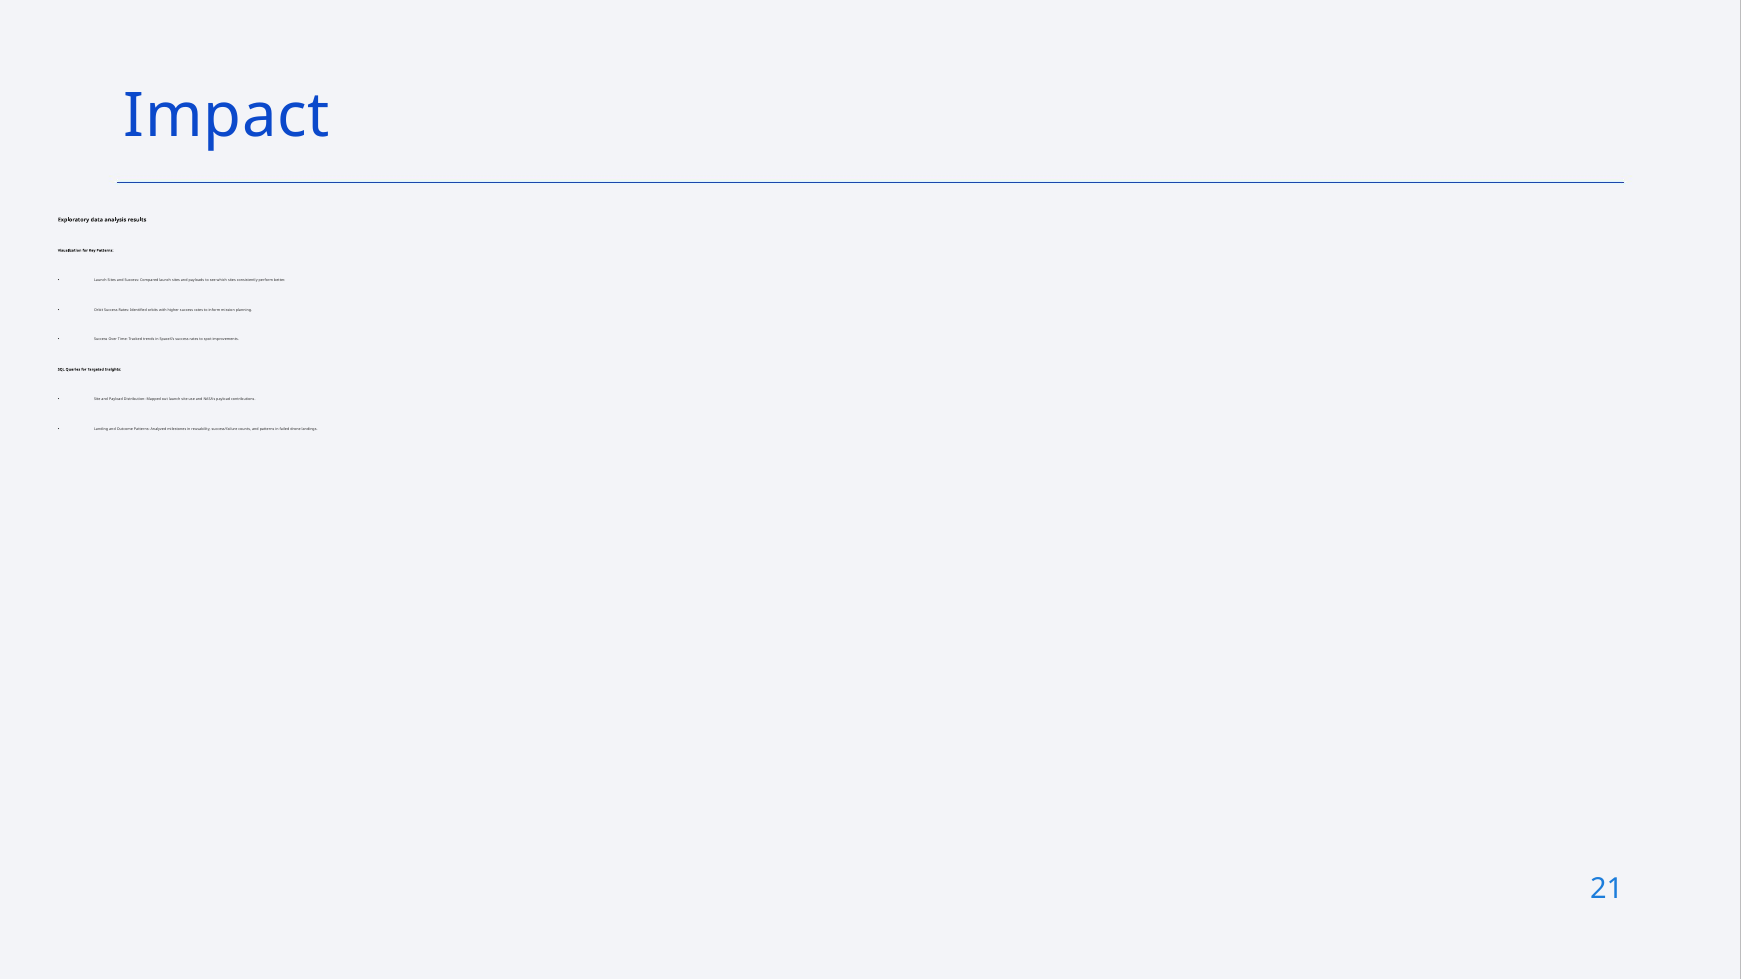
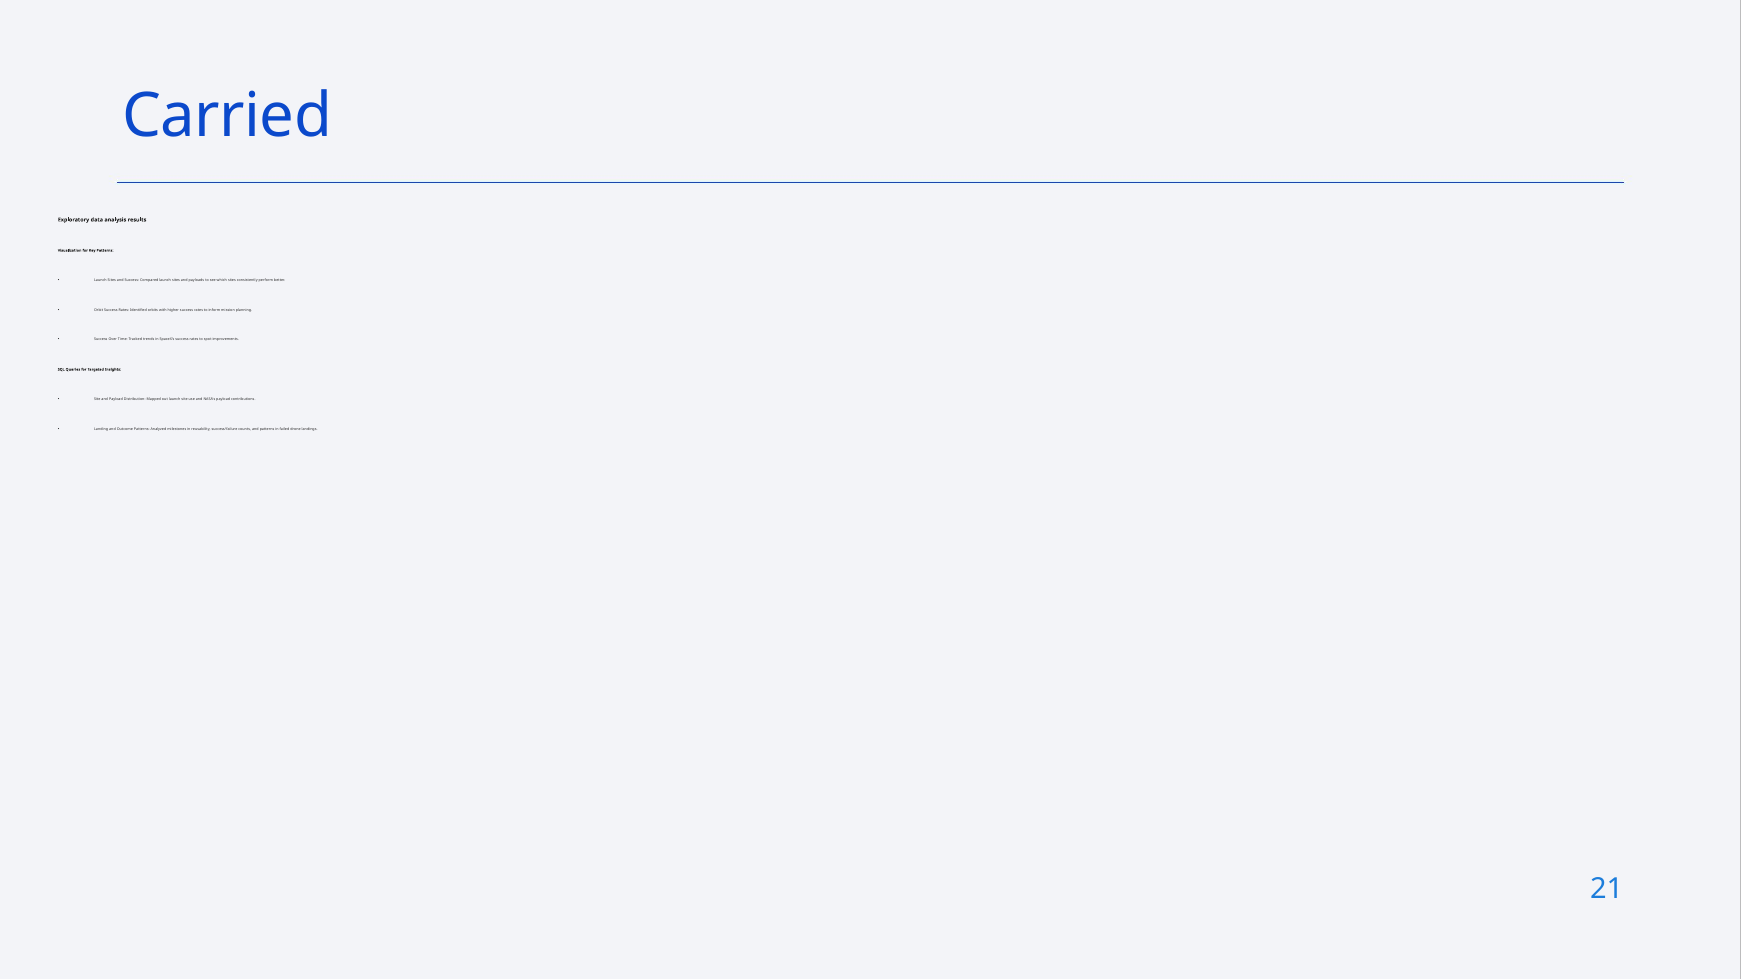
Impact: Impact -> Carried (227, 116)
